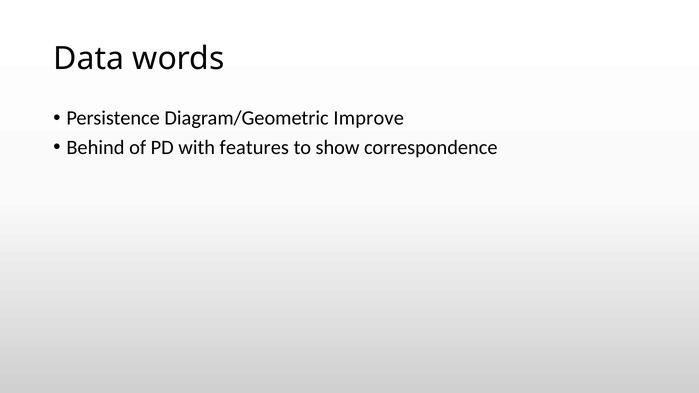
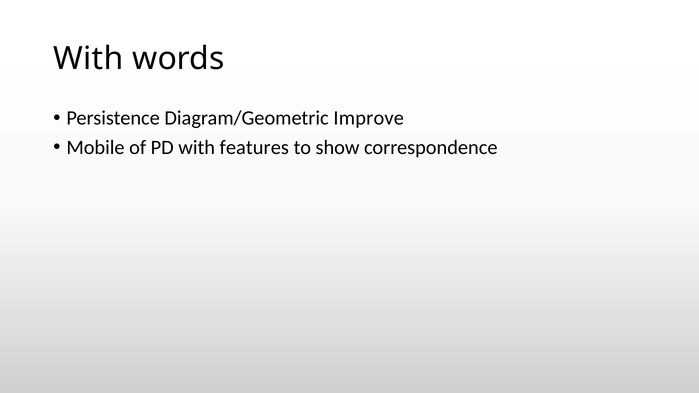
Data: Data -> With (88, 59)
Behind: Behind -> Mobile (95, 147)
